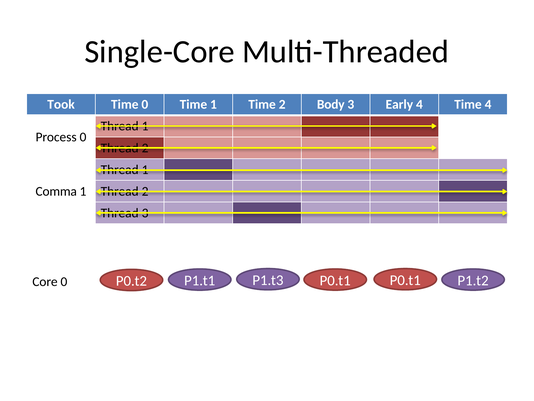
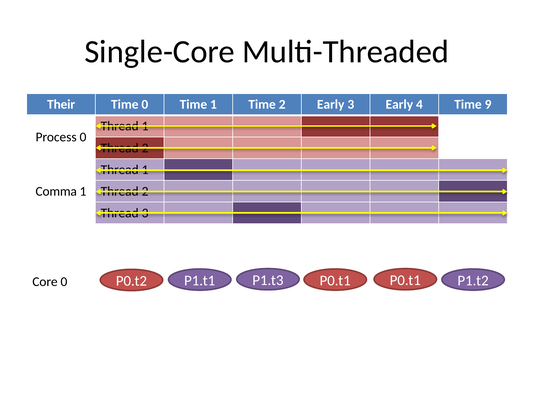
Took: Took -> Their (61, 104)
2 Body: Body -> Early (331, 104)
Time 4: 4 -> 9 (488, 104)
